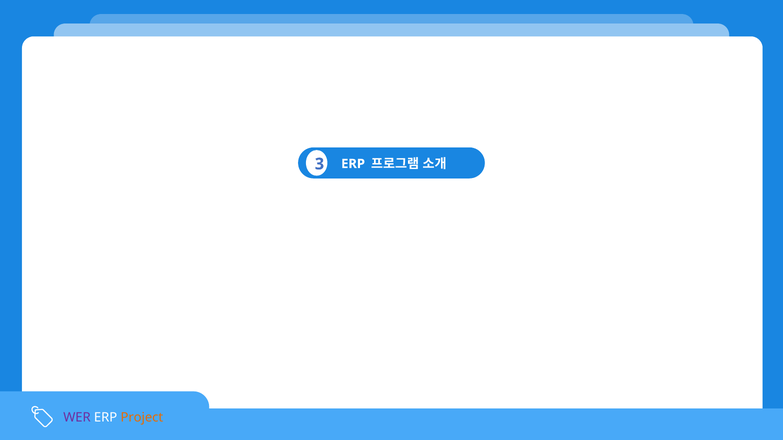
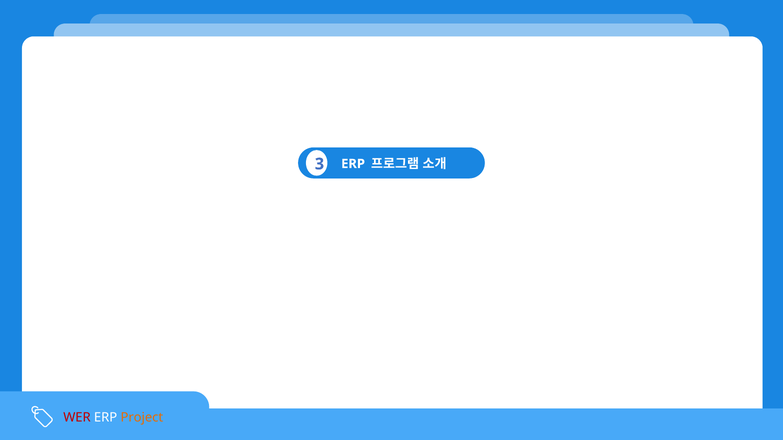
WER colour: purple -> red (77, 418)
